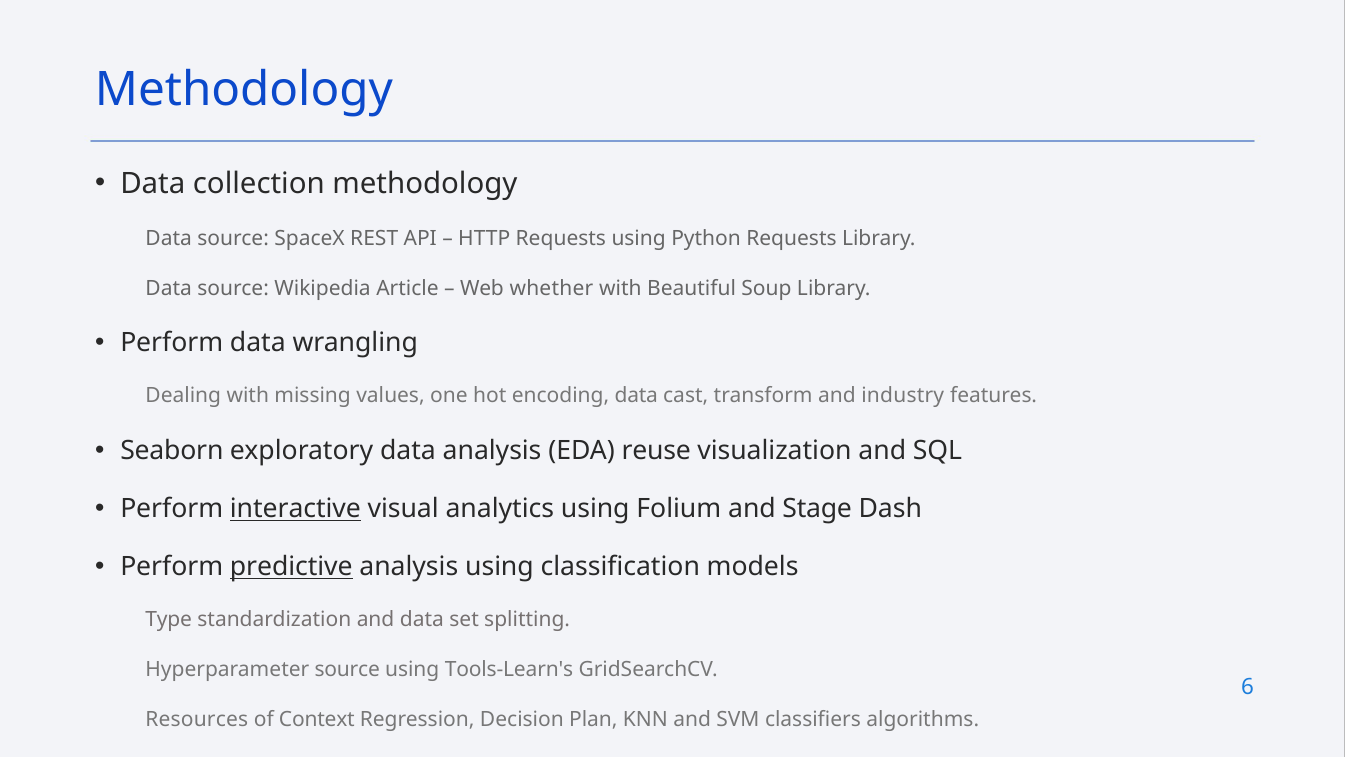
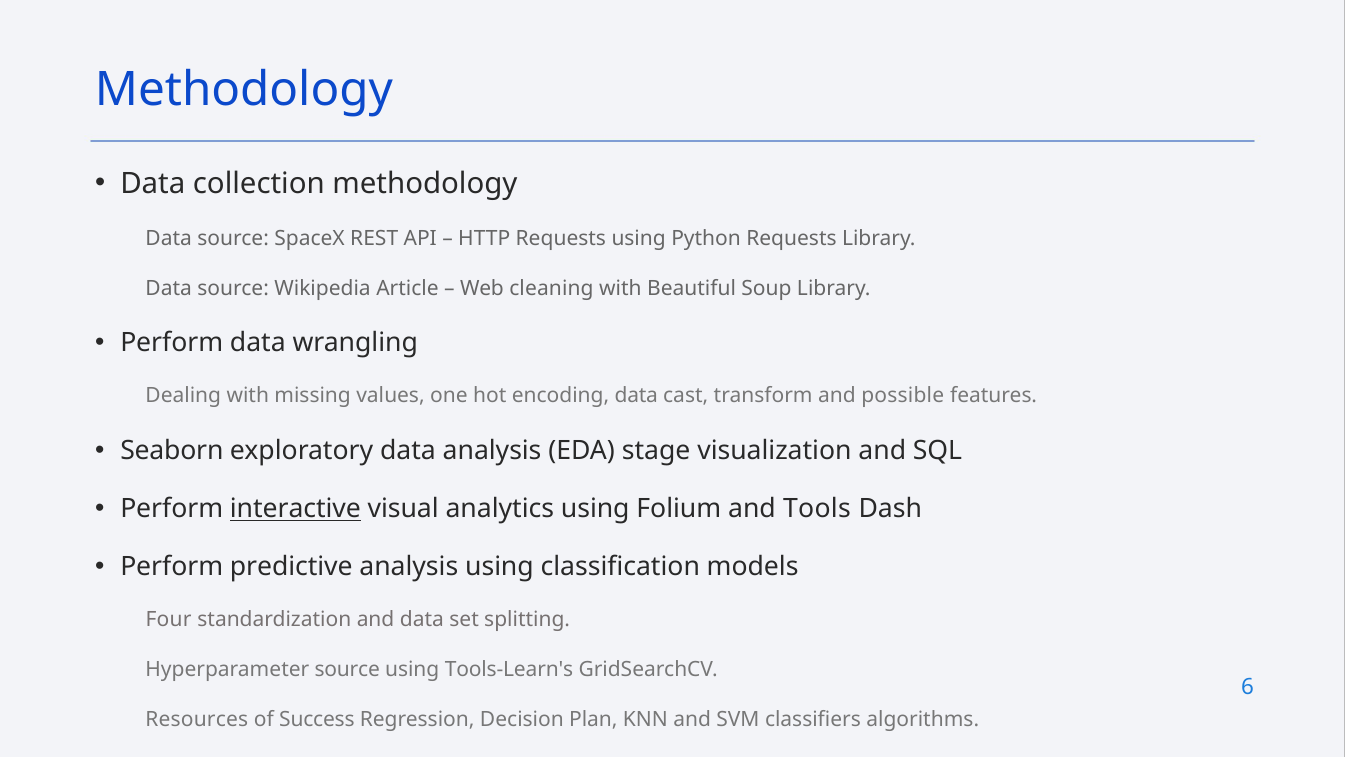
whether: whether -> cleaning (551, 288)
industry: industry -> possible (903, 396)
reuse: reuse -> stage (656, 451)
Stage: Stage -> Tools (817, 509)
predictive underline: present -> none (291, 567)
Type: Type -> Four (169, 619)
Context: Context -> Success (317, 719)
